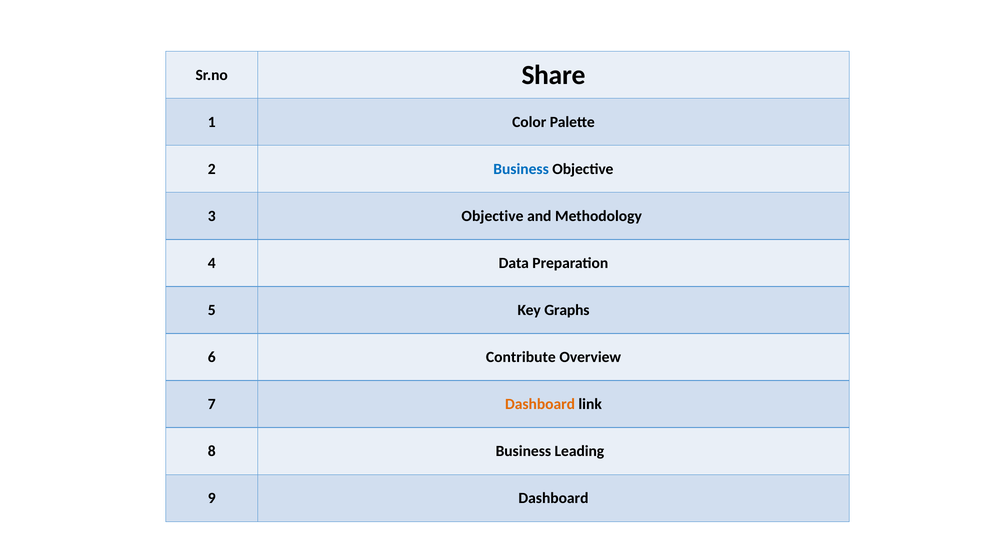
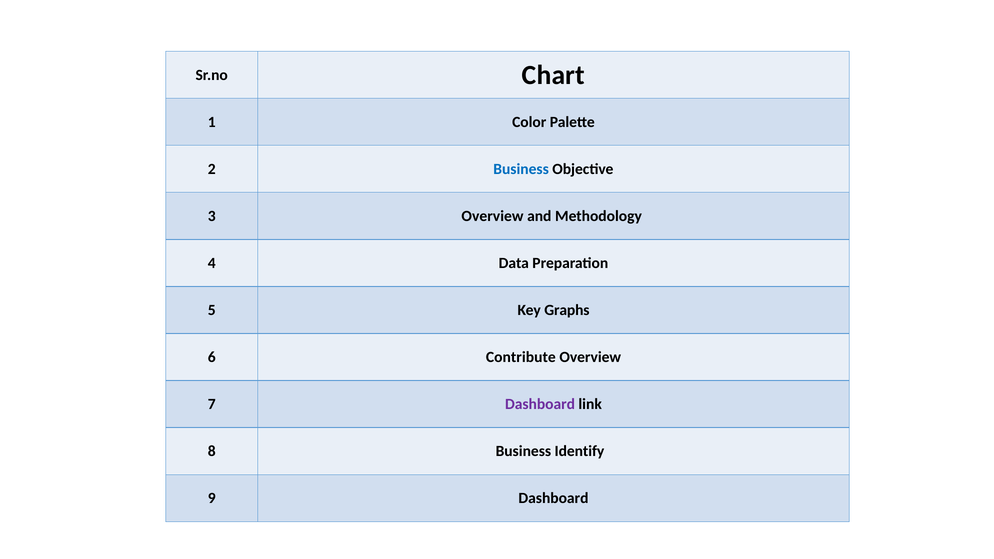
Share: Share -> Chart (553, 75)
3 Objective: Objective -> Overview (493, 216)
Dashboard colour: orange -> purple (540, 404)
Leading: Leading -> Identify (579, 451)
